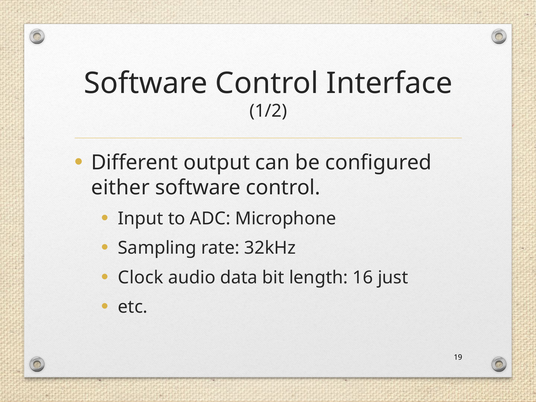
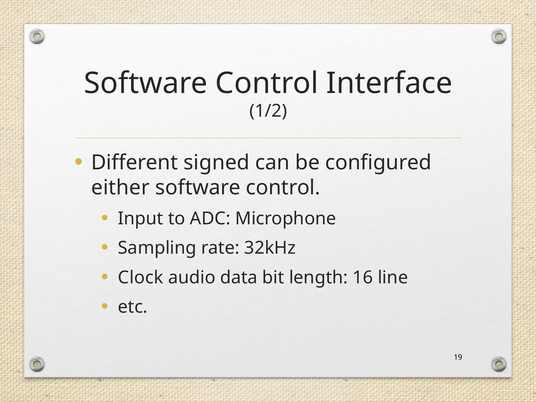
output: output -> signed (217, 163)
just: just -> line (393, 278)
